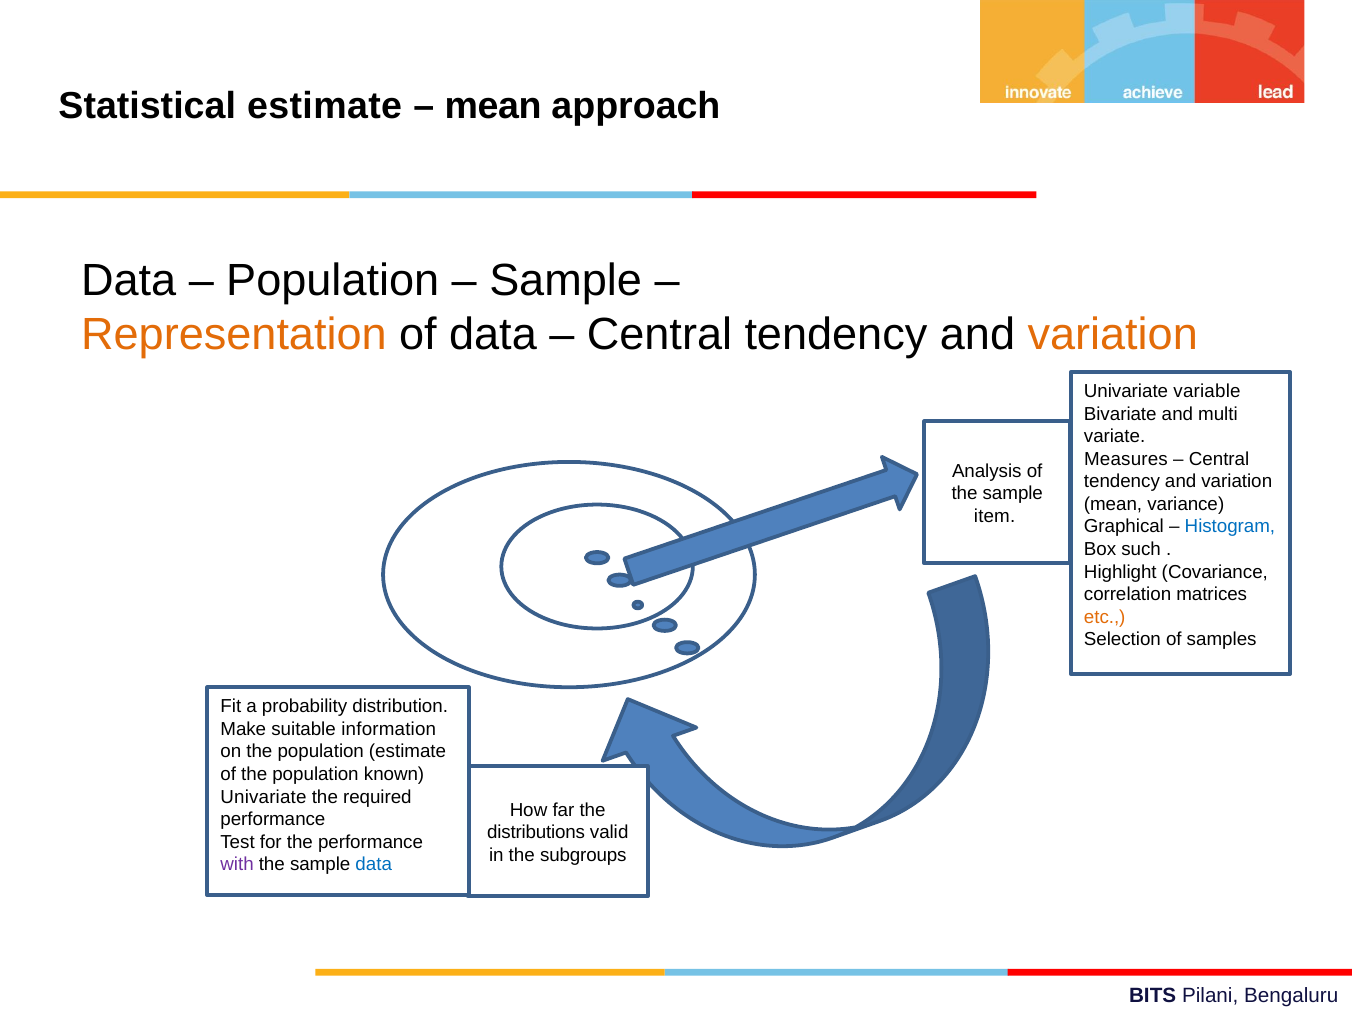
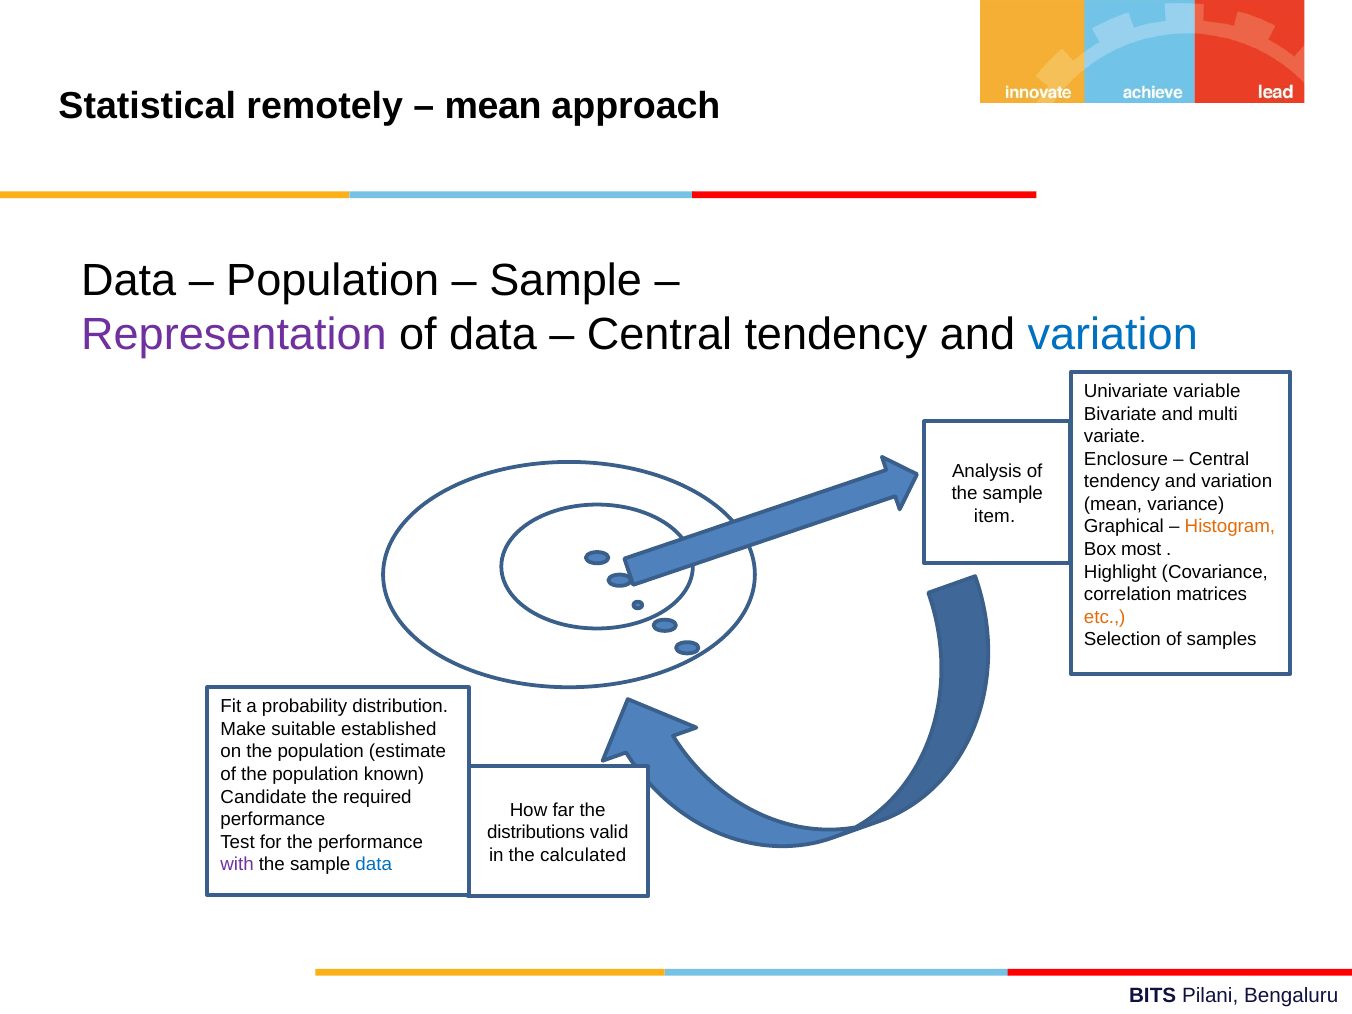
Statistical estimate: estimate -> remotely (325, 106)
Representation colour: orange -> purple (234, 334)
variation colour: orange -> blue (1113, 334)
Measures: Measures -> Enclosure (1126, 459)
Histogram colour: blue -> orange (1230, 527)
such: such -> most (1141, 549)
information: information -> established (389, 729)
Univariate: Univariate -> Candidate (264, 797)
subgroups: subgroups -> calculated (583, 855)
